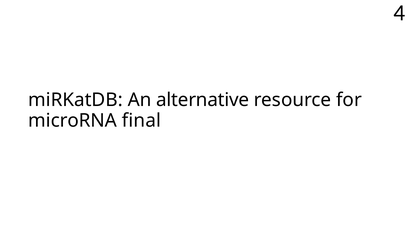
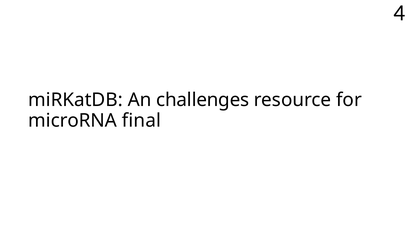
alternative: alternative -> challenges (203, 100)
